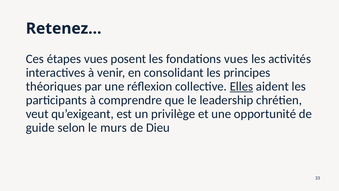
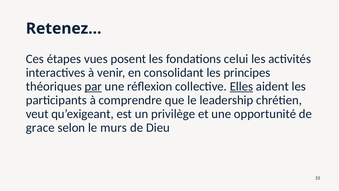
fondations vues: vues -> celui (236, 59)
par underline: none -> present (93, 86)
guide: guide -> grace (40, 127)
